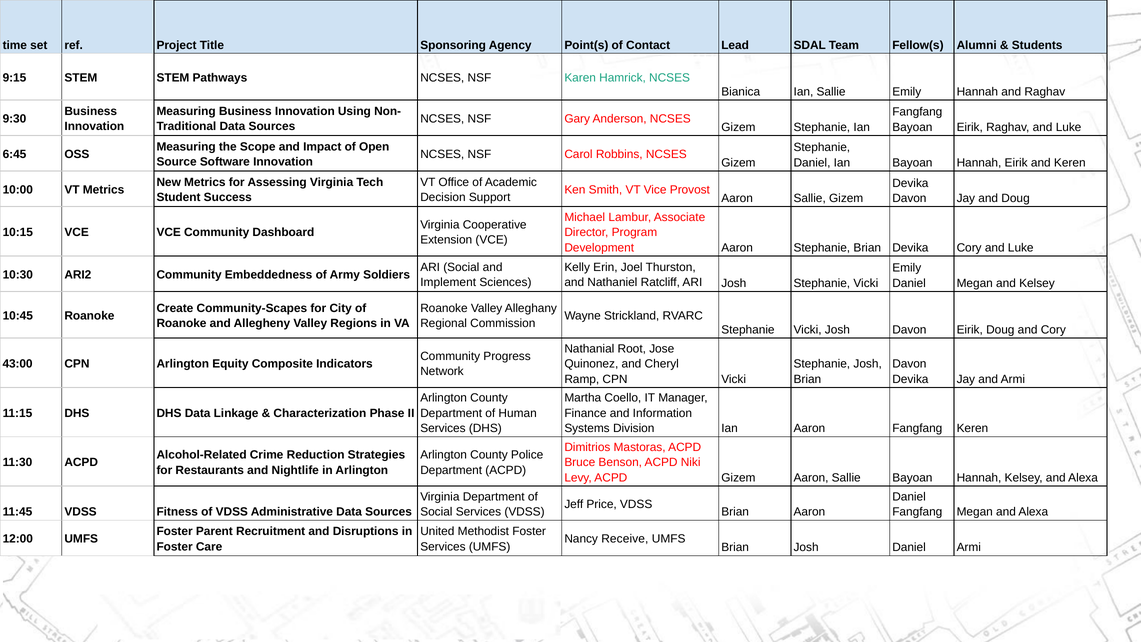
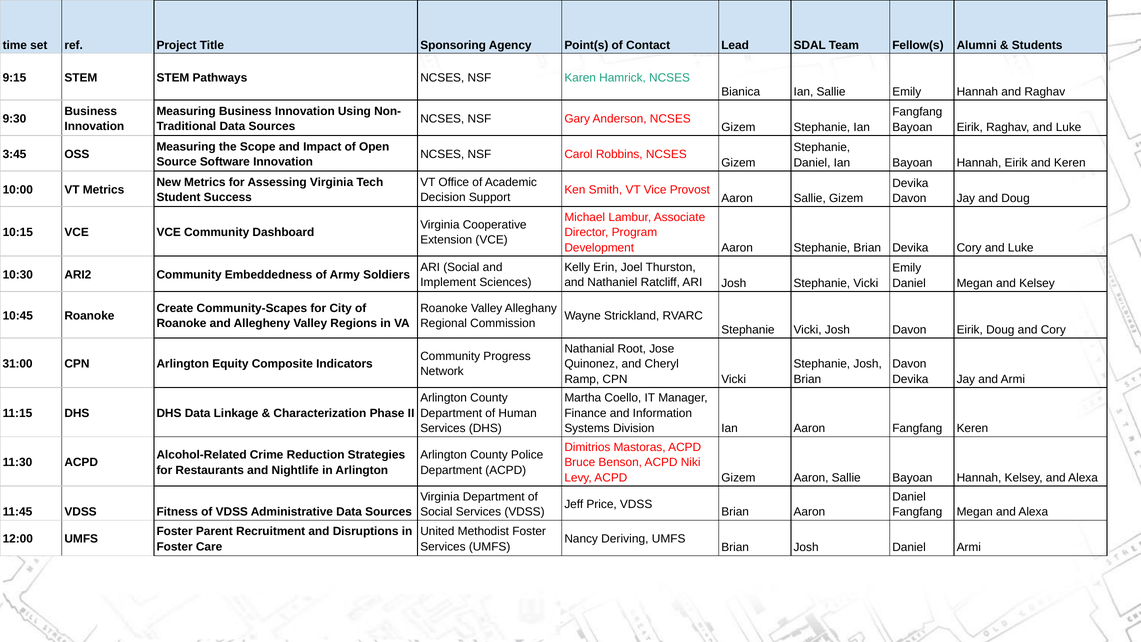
6:45: 6:45 -> 3:45 (14, 154)
43:00: 43:00 -> 31:00 (18, 364)
Receive: Receive -> Deriving (625, 539)
